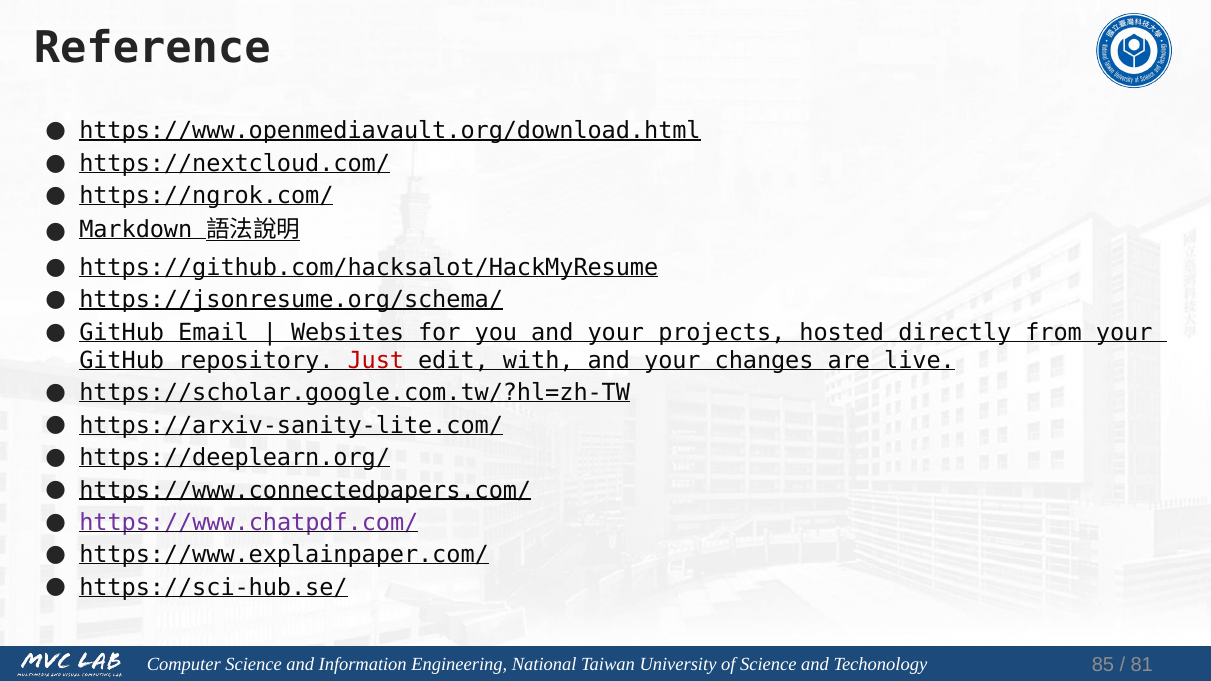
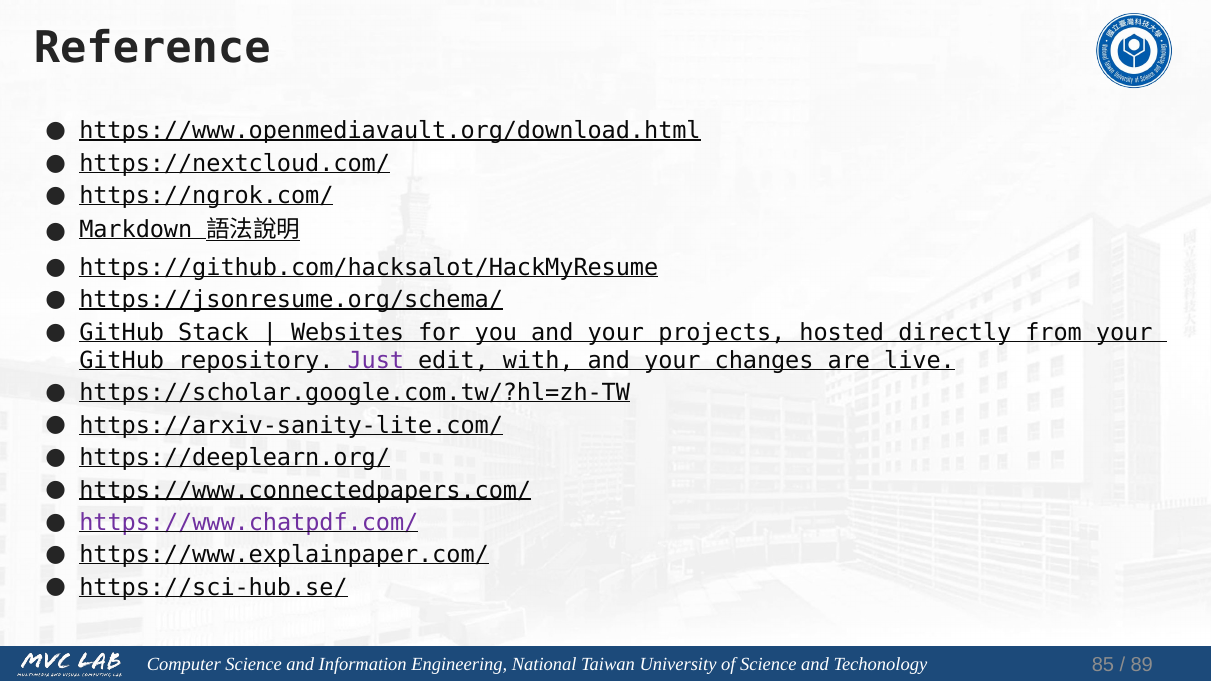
Email: Email -> Stack (214, 333)
Just colour: red -> purple (376, 360)
81: 81 -> 89 (1142, 665)
